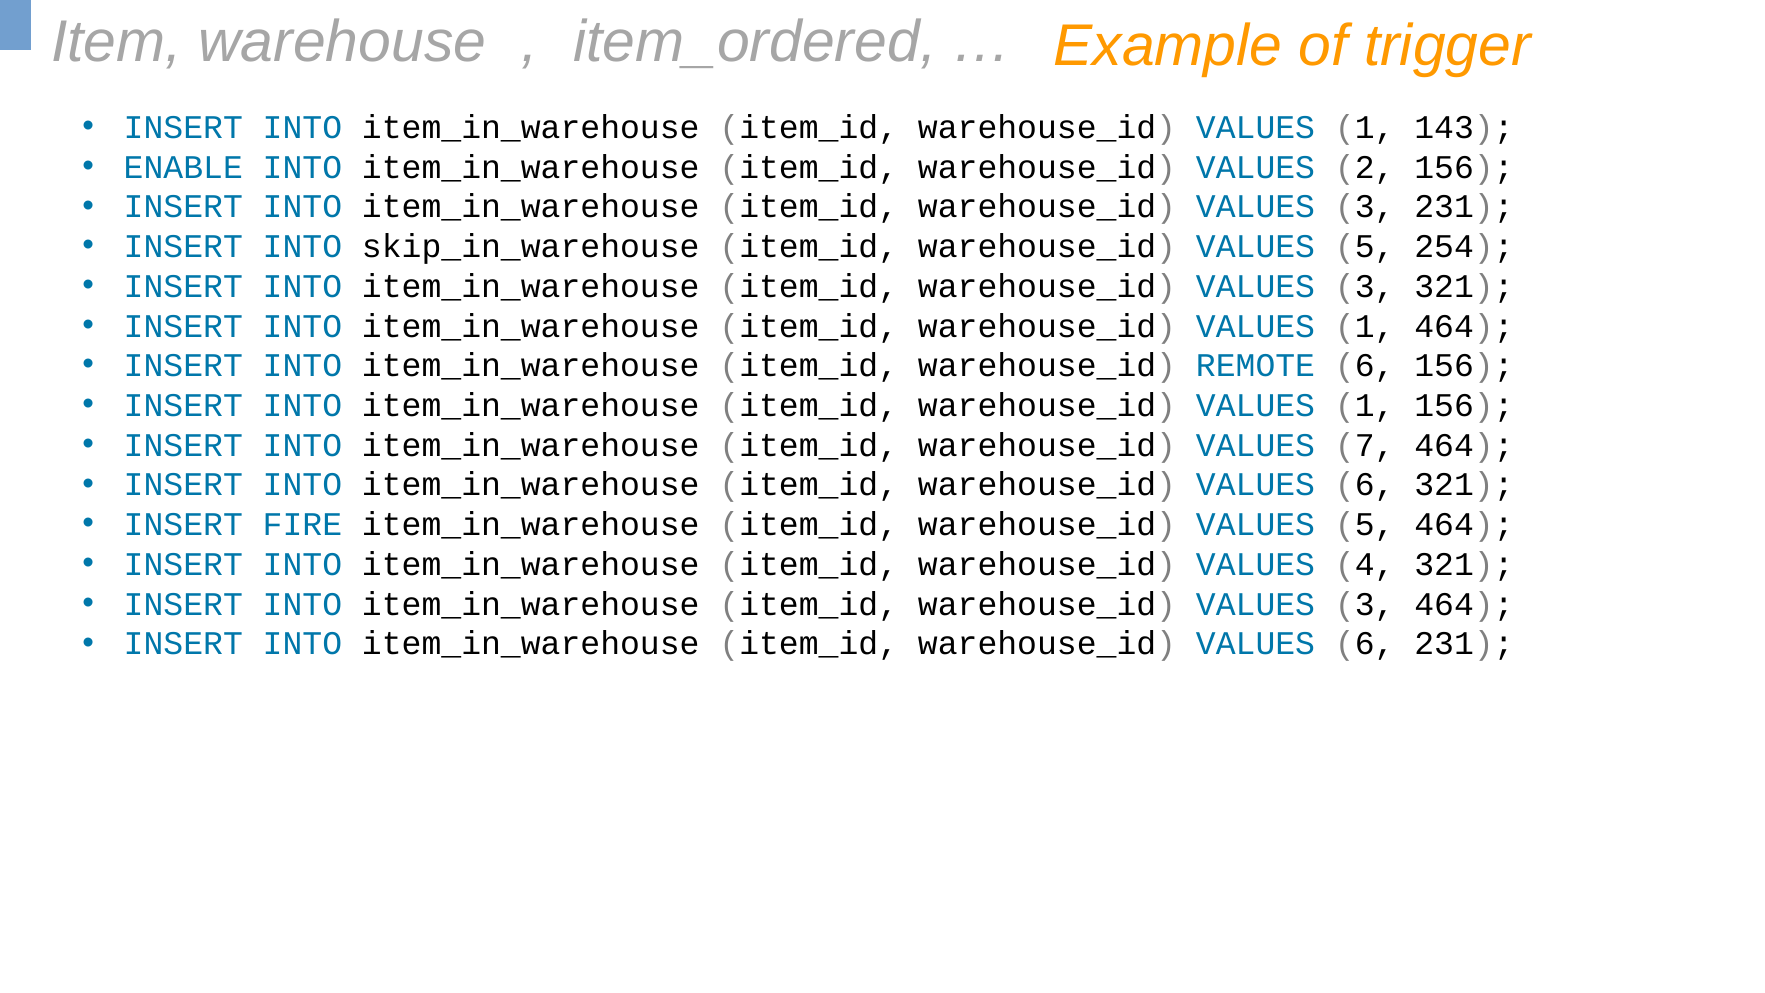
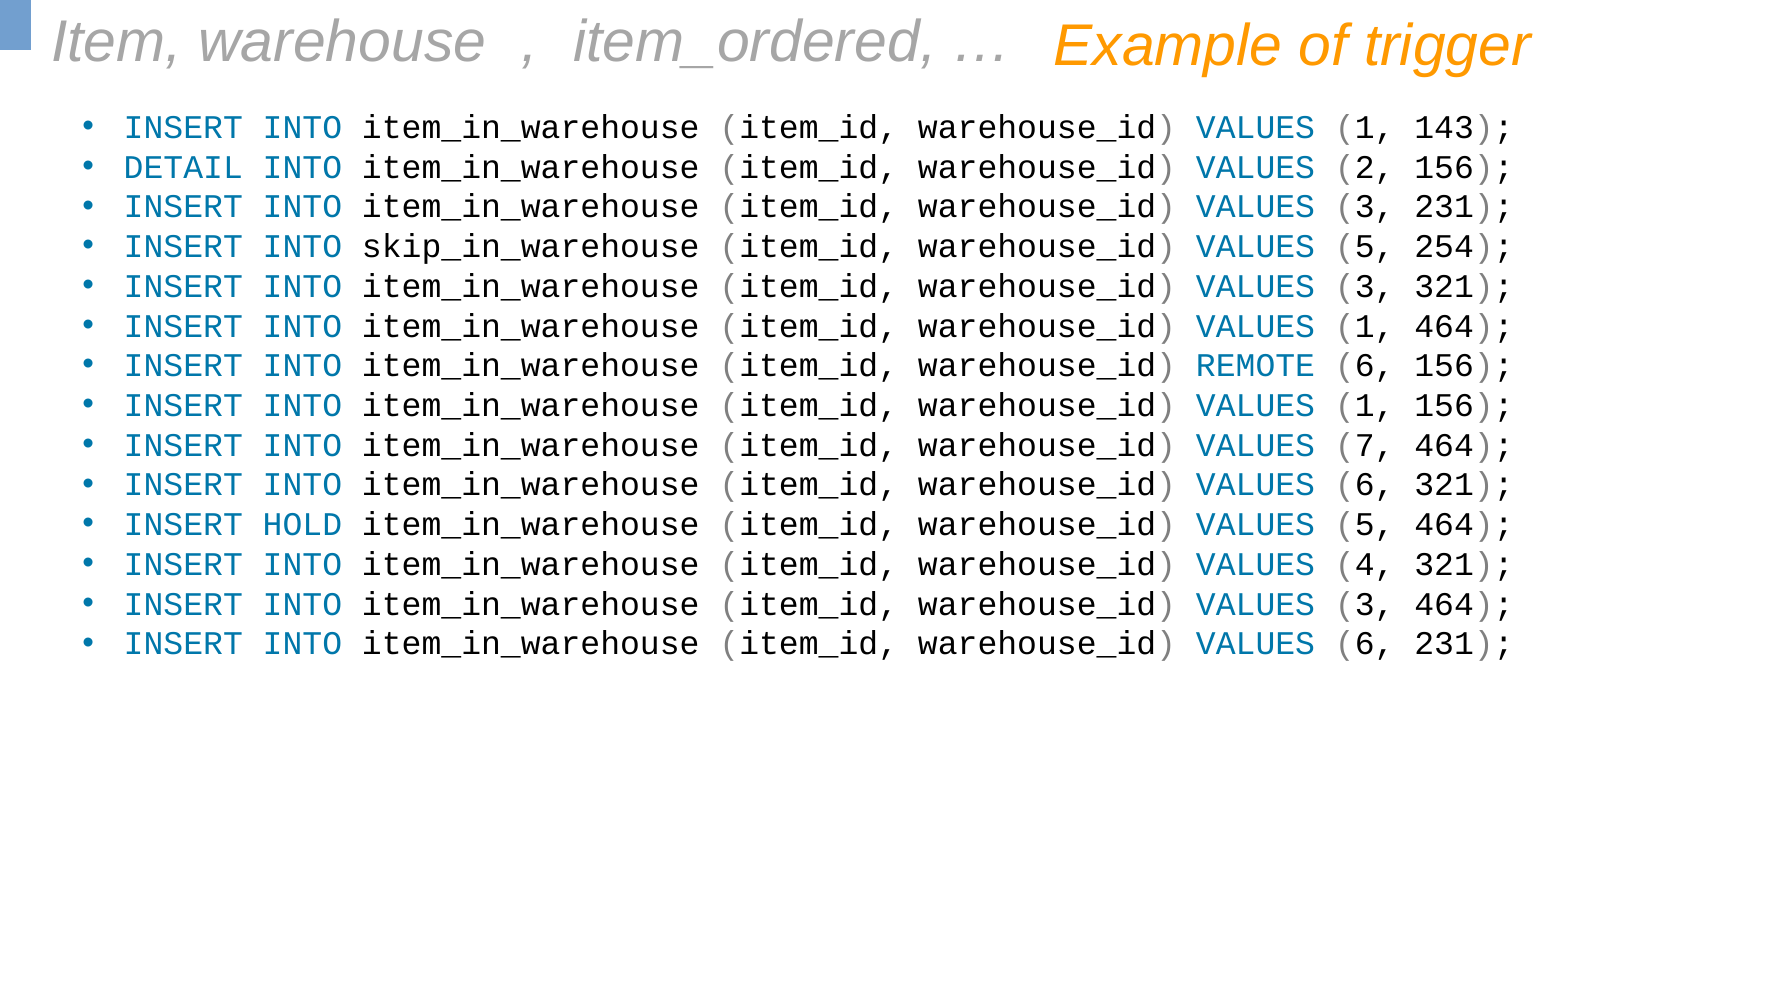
ENABLE: ENABLE -> DETAIL (183, 167)
FIRE: FIRE -> HOLD (302, 525)
